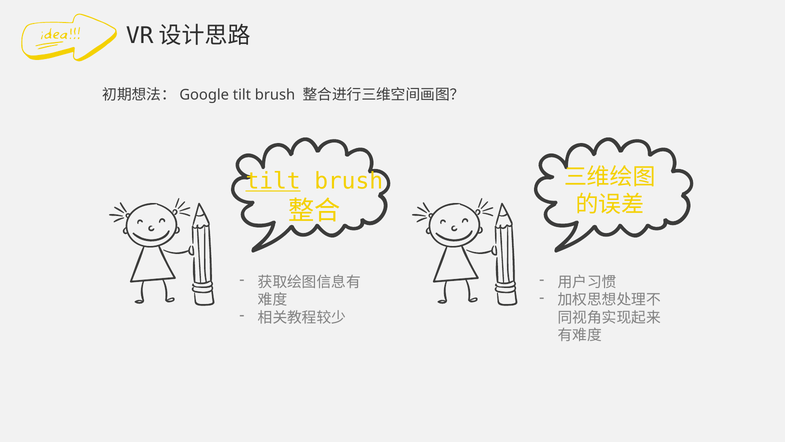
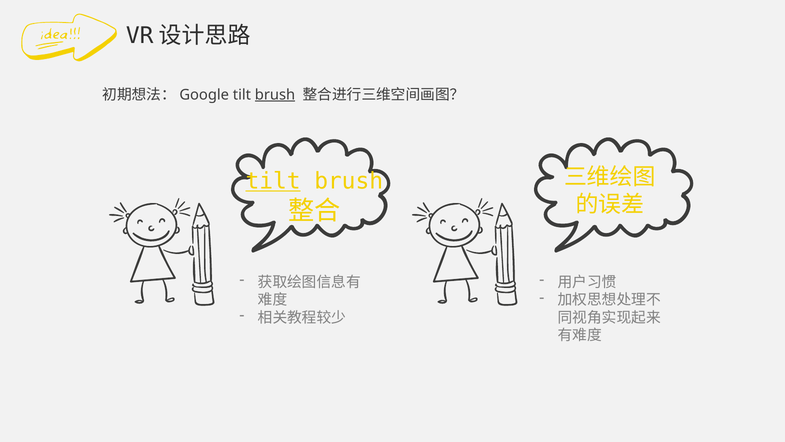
brush underline: none -> present (275, 95)
